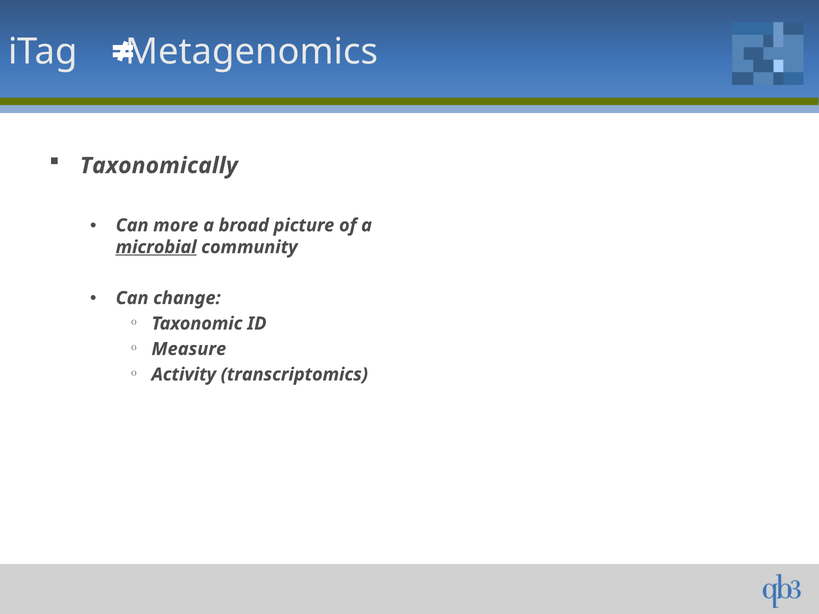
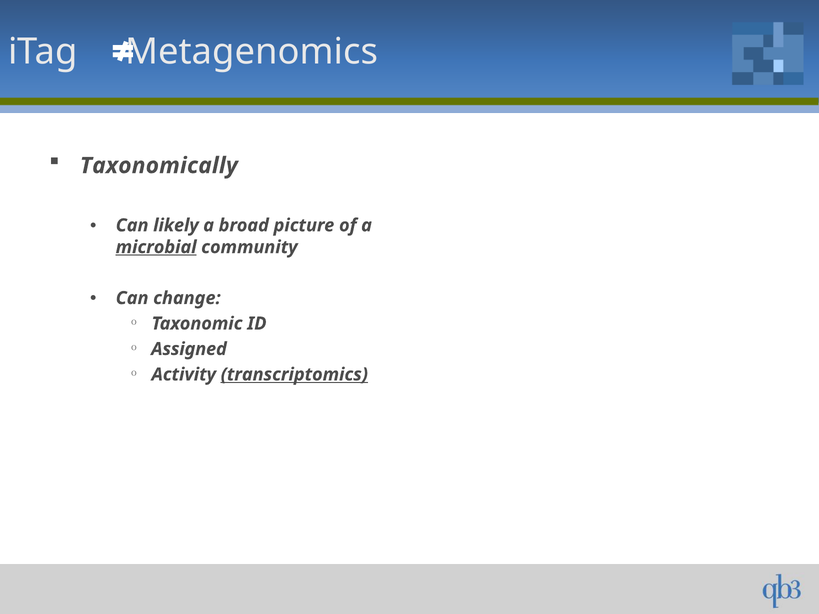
more: more -> likely (176, 225)
Measure: Measure -> Assigned (189, 349)
transcriptomics underline: none -> present (294, 375)
